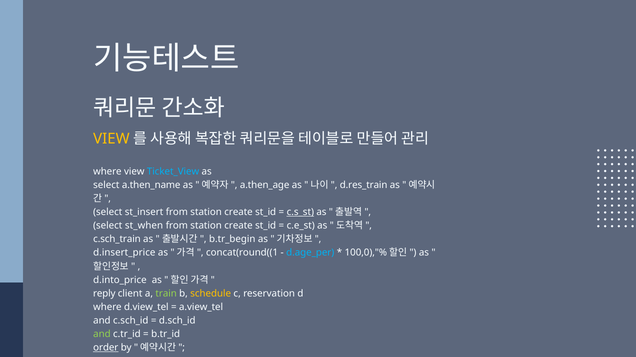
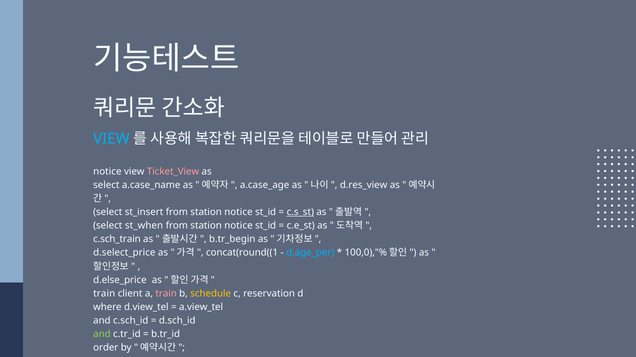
VIEW colour: yellow -> light blue (111, 139)
where: where -> notice (107, 172)
Ticket_View colour: light blue -> pink (173, 172)
a.then_name: a.then_name -> a.case_name (151, 185)
a.then_age: a.then_age -> a.case_age (265, 185)
d.res_train: d.res_train -> d.res_view (364, 185)
create: create -> notice (238, 213)
create: create -> notice (238, 226)
d.insert_price: d.insert_price -> d.select_price (124, 253)
d.into_price: d.into_price -> d.else_price (120, 280)
reply: reply -> train (104, 294)
train colour: light green -> pink (166, 294)
order underline: present -> none (106, 348)
